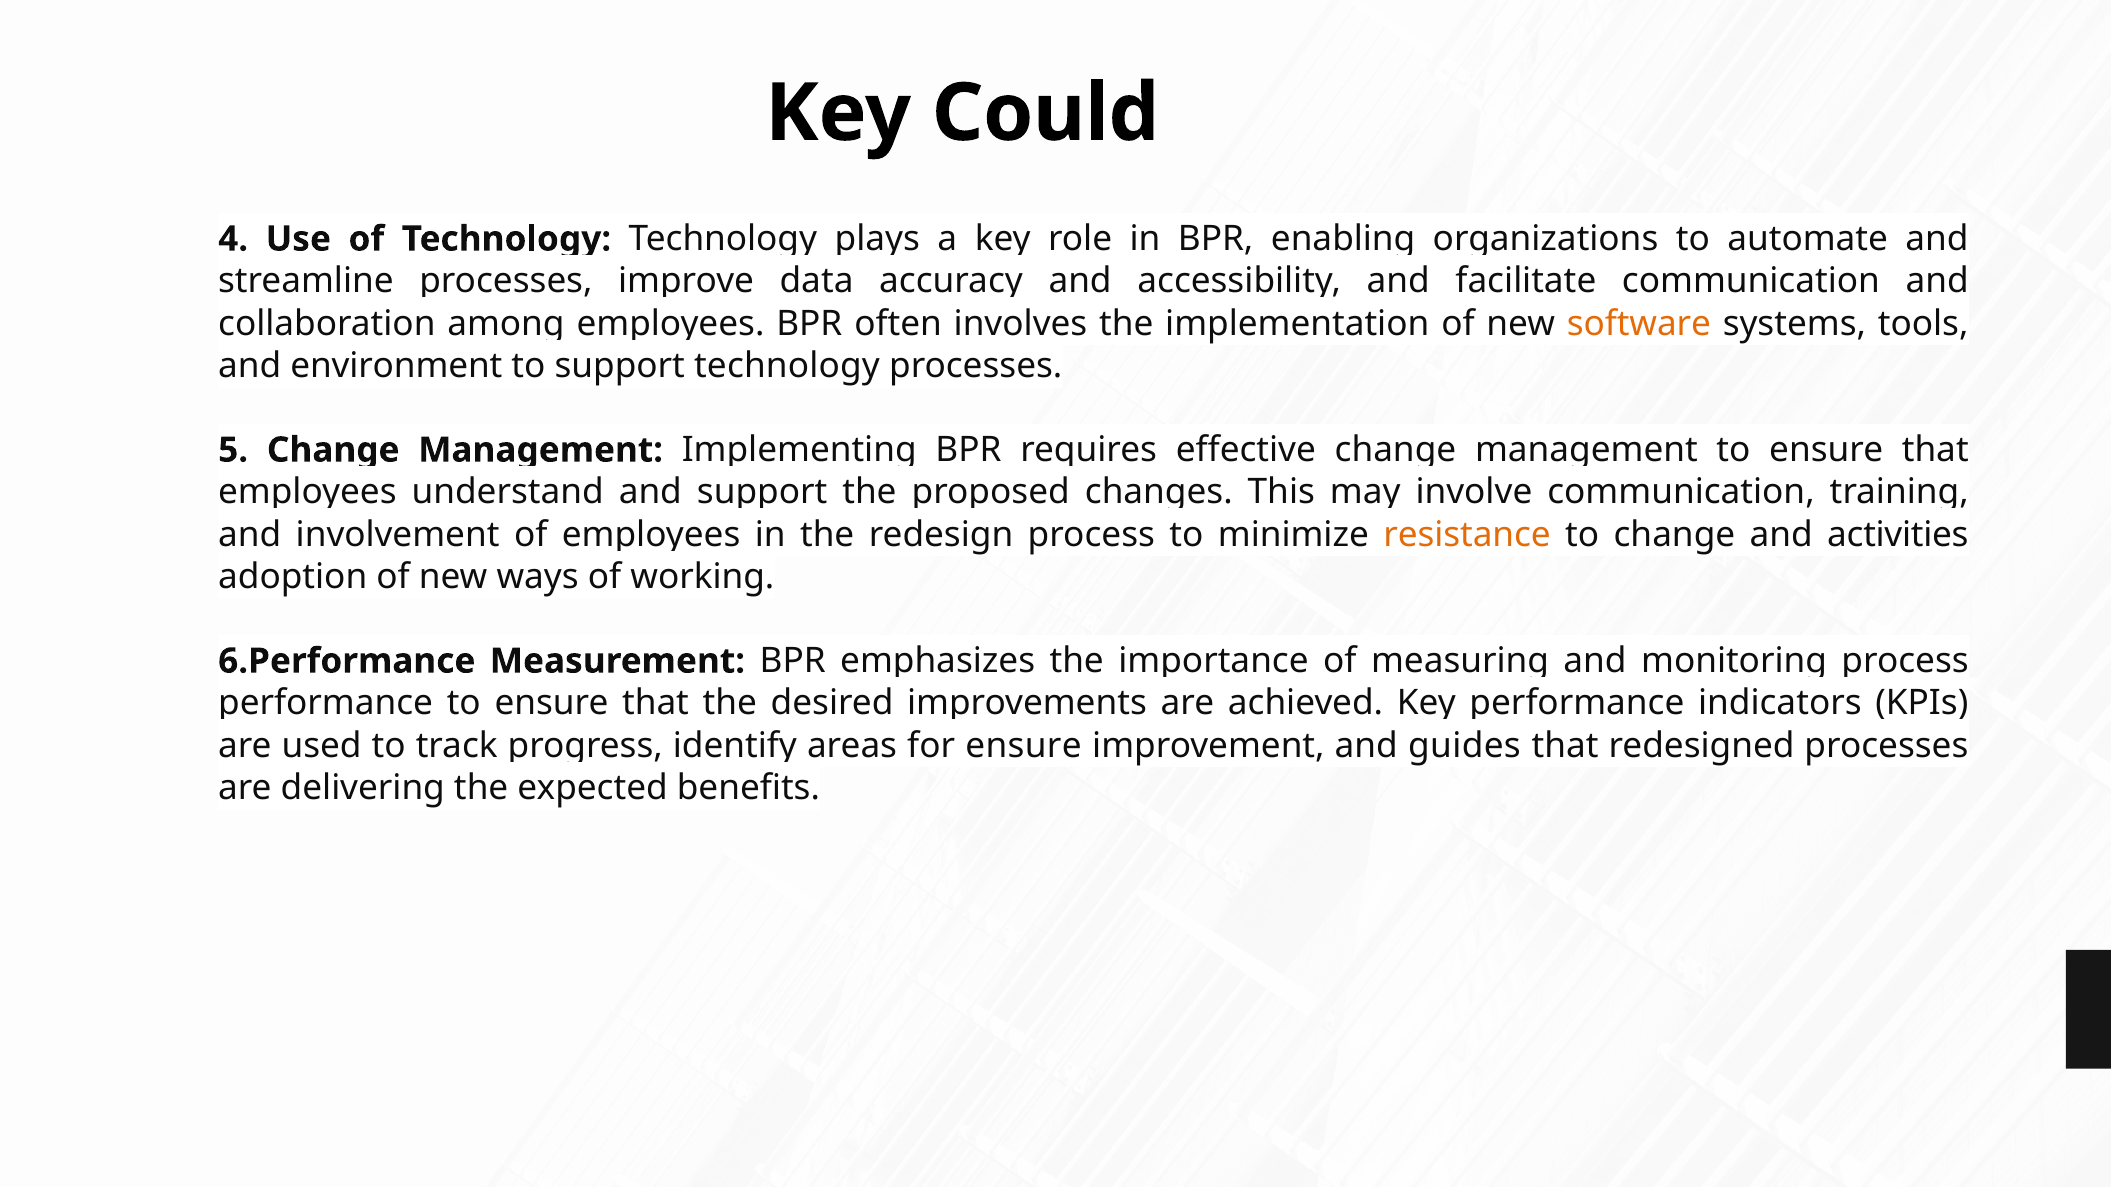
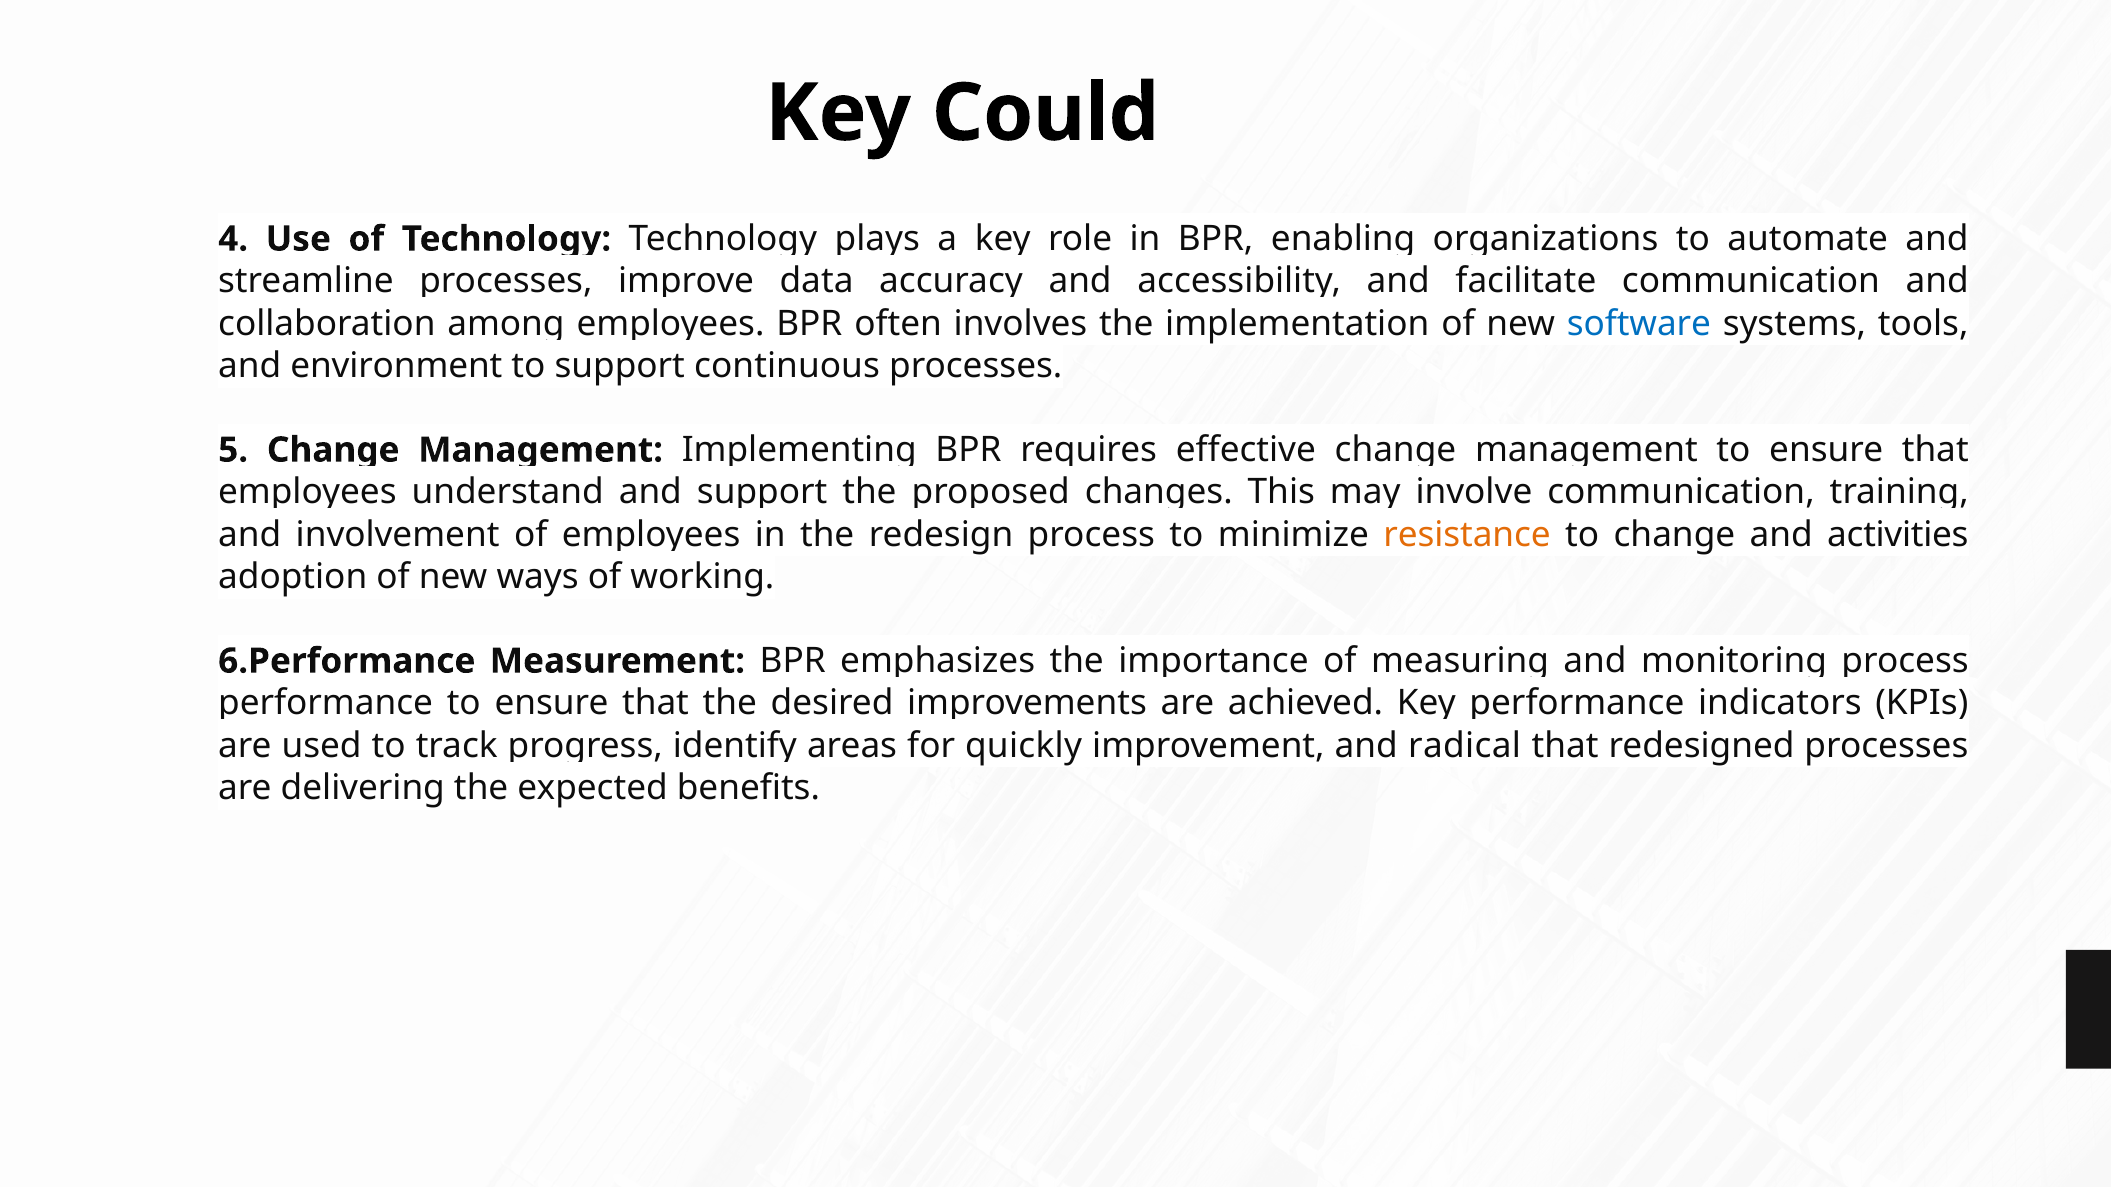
software colour: orange -> blue (1639, 324)
support technology: technology -> continuous (787, 366)
for ensure: ensure -> quickly (1024, 746)
guides: guides -> radical (1465, 746)
